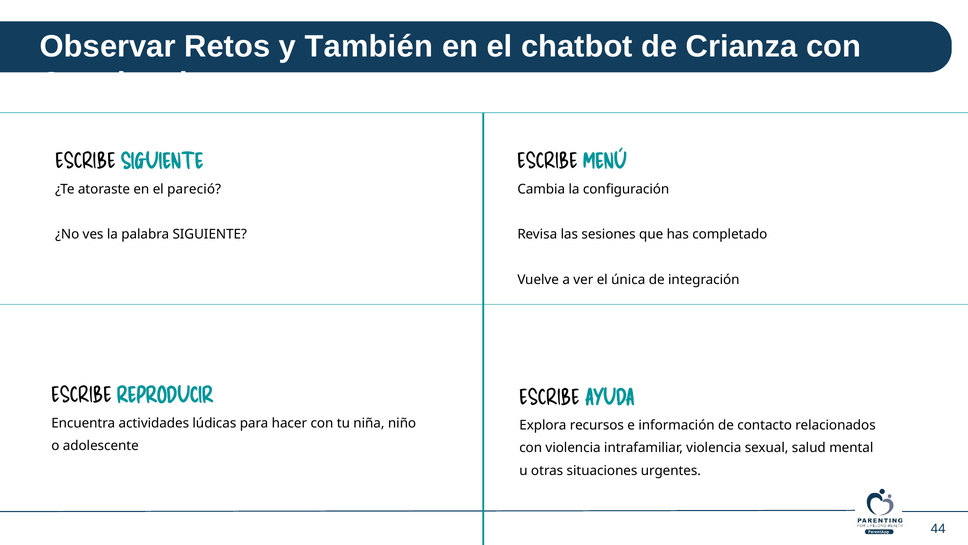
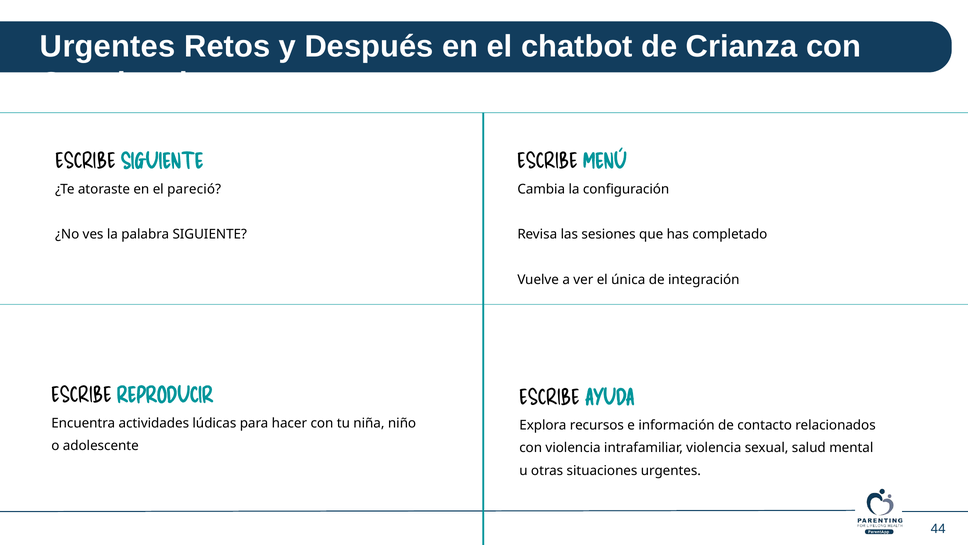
Observar: Observar -> Urgentes (108, 46)
También: También -> Después (369, 46)
